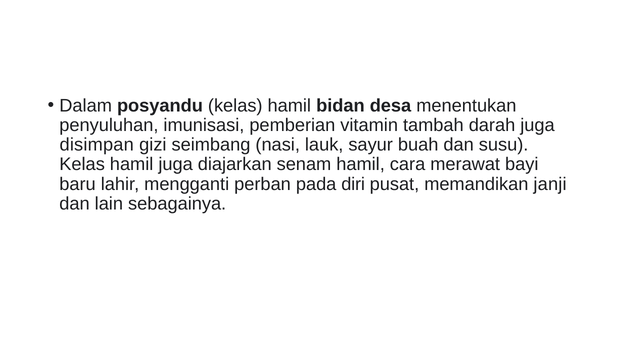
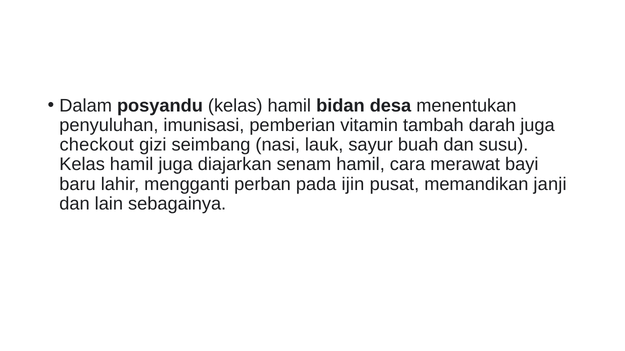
disimpan: disimpan -> checkout (97, 145)
diri: diri -> ijin (353, 184)
